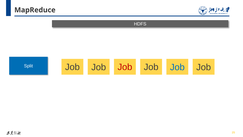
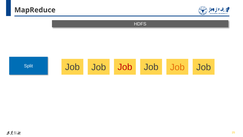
Job colour: blue -> orange (177, 67)
